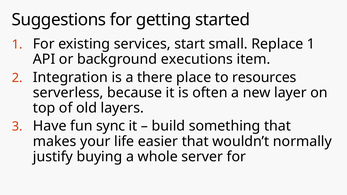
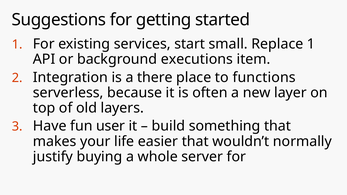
resources: resources -> functions (264, 77)
sync: sync -> user (111, 126)
